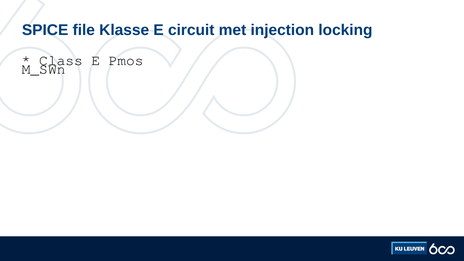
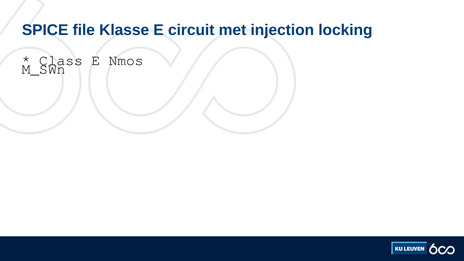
Pmos: Pmos -> Nmos (126, 60)
